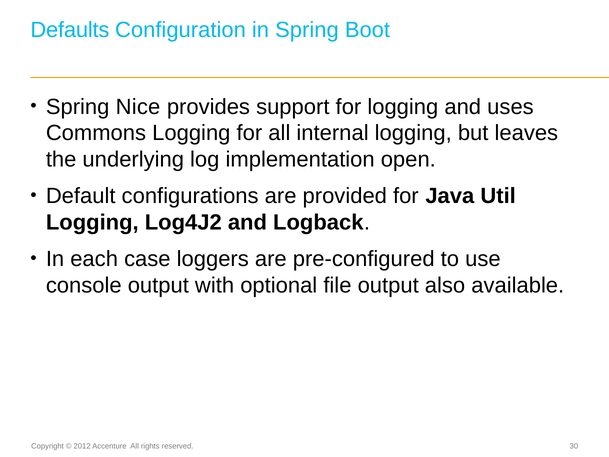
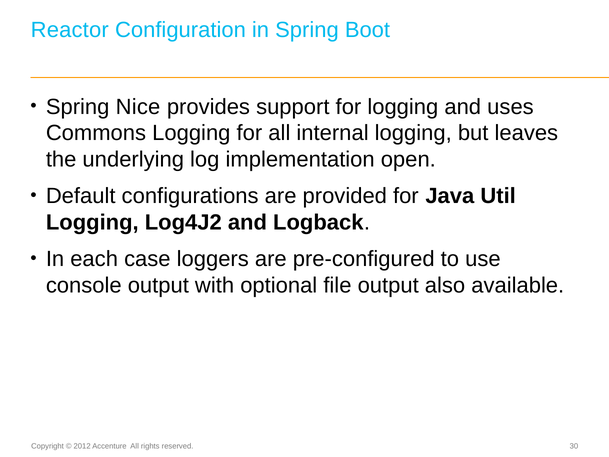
Defaults: Defaults -> Reactor (70, 30)
